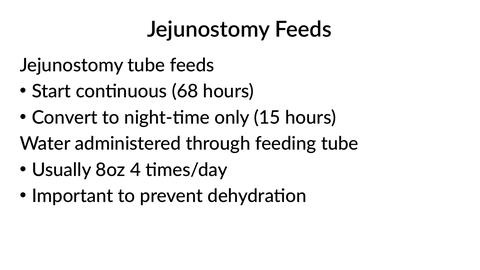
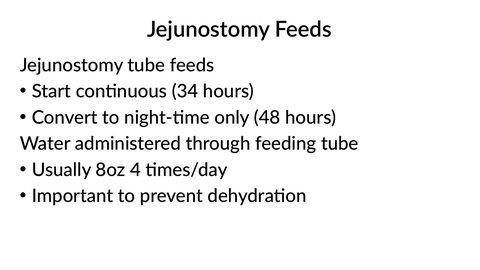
68: 68 -> 34 (185, 91)
15: 15 -> 48 (267, 118)
